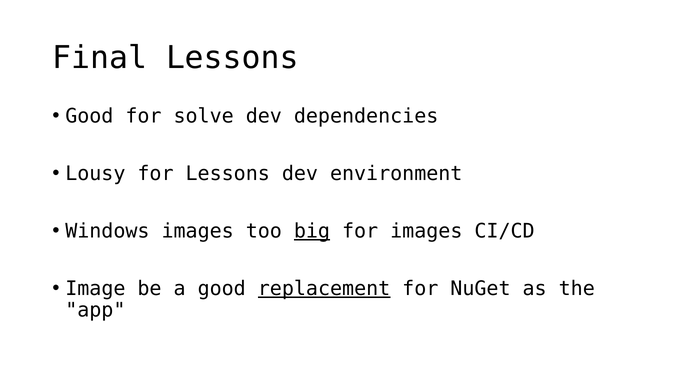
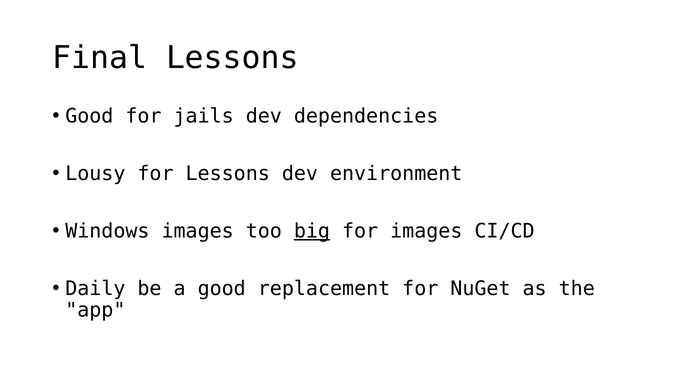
solve: solve -> jails (204, 116)
Image: Image -> Daily (95, 289)
replacement underline: present -> none (324, 289)
